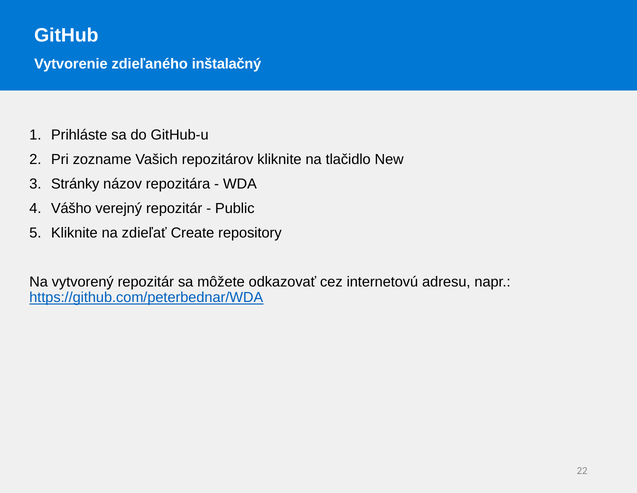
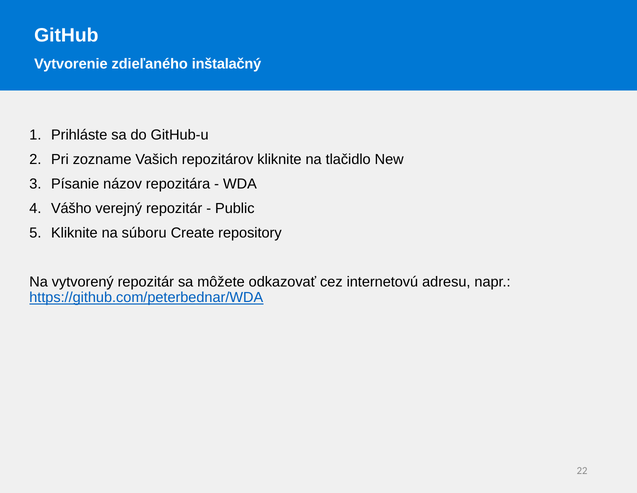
Stránky: Stránky -> Písanie (75, 183)
zdieľať: zdieľať -> súboru (144, 232)
